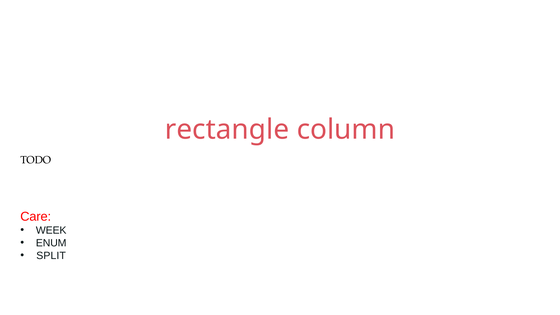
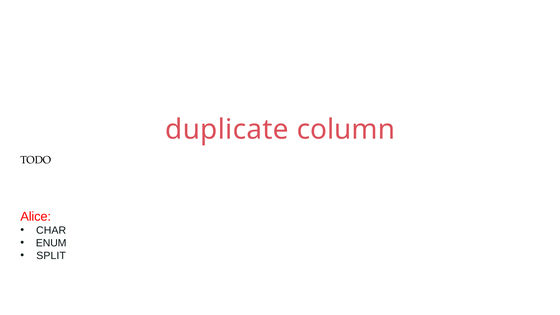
rectangle: rectangle -> duplicate (227, 130)
Care: Care -> Alice (36, 217)
WEEK: WEEK -> CHAR (51, 230)
